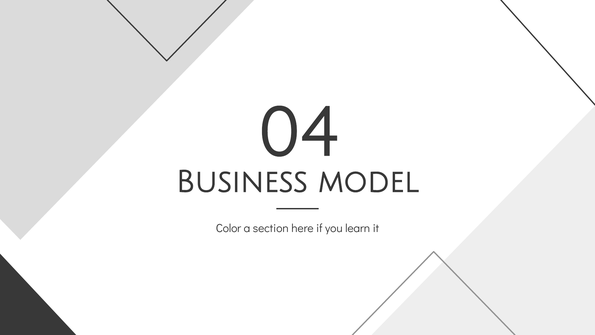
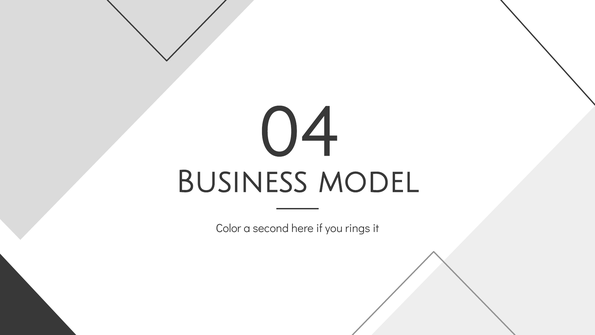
section: section -> second (271, 228)
learn: learn -> rings (358, 228)
